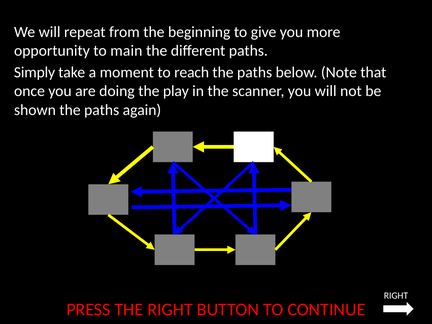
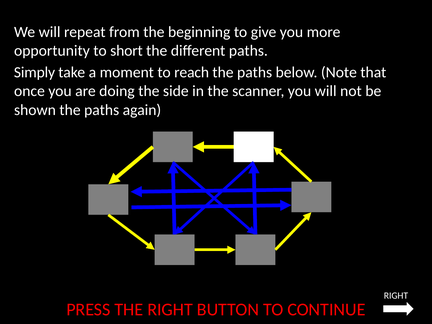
main: main -> short (126, 51)
play: play -> side (176, 91)
